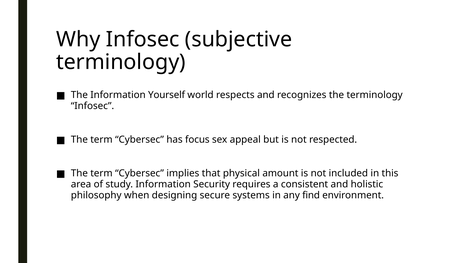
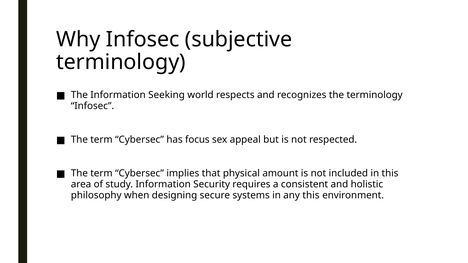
Yourself: Yourself -> Seeking (166, 95)
any find: find -> this (311, 196)
